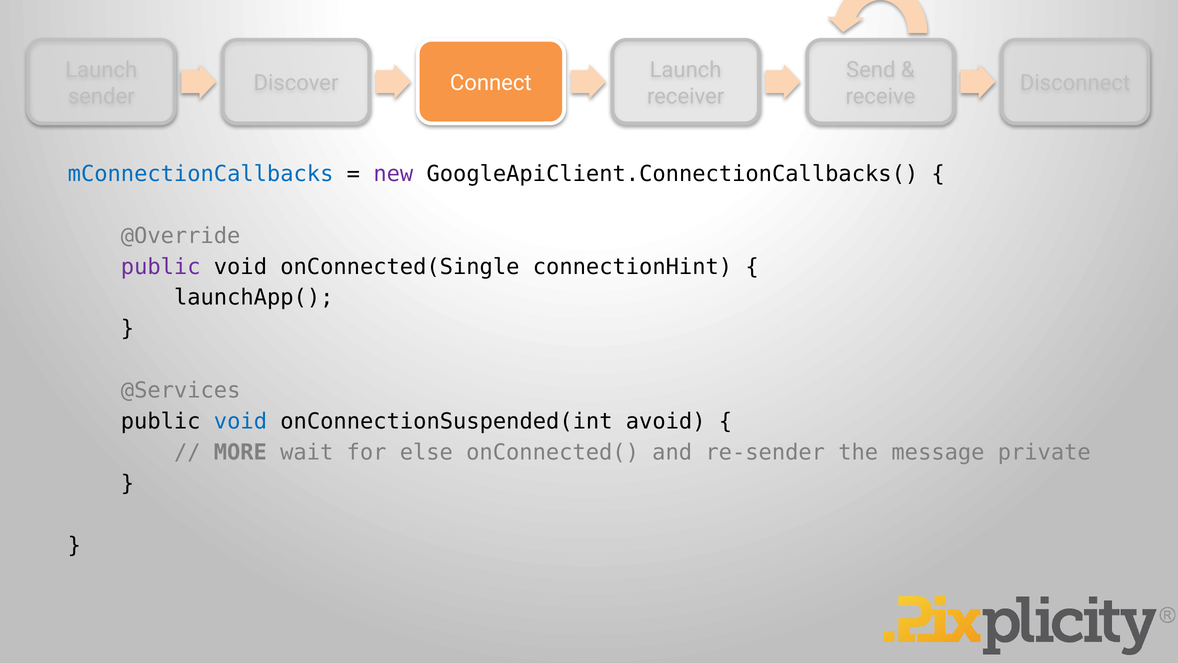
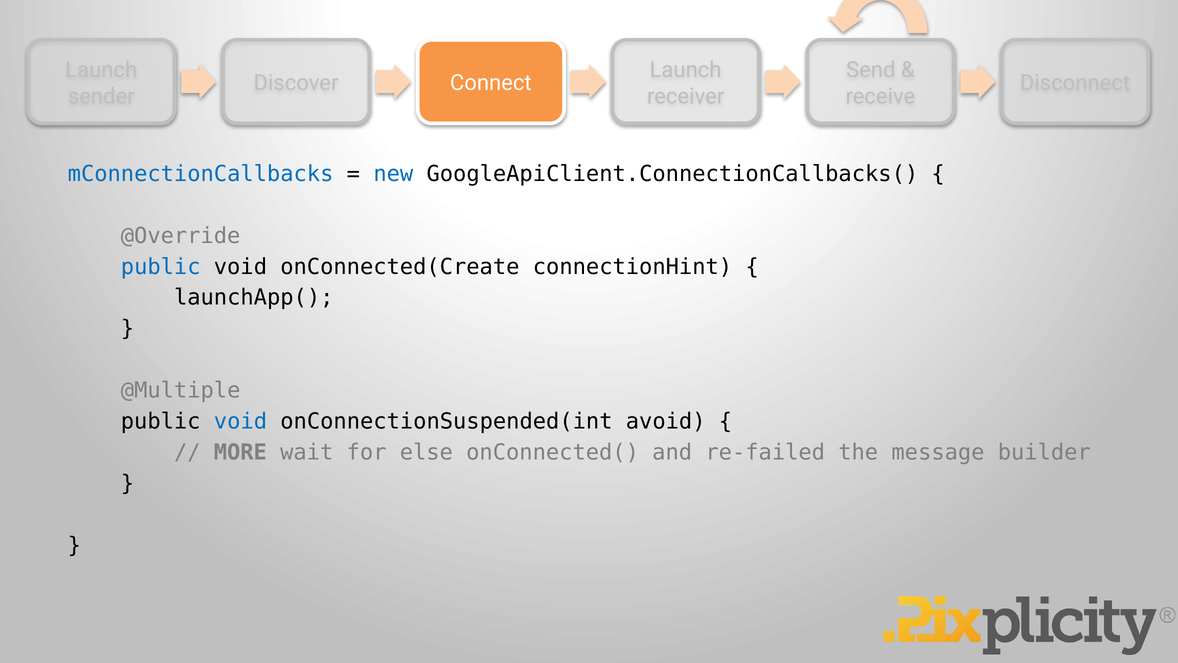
new colour: purple -> blue (393, 174)
public colour: purple -> blue (161, 267)
onConnected(Single: onConnected(Single -> onConnected(Create (400, 267)
@Services: @Services -> @Multiple (181, 390)
re-sender: re-sender -> re-failed (765, 452)
private: private -> builder (1044, 452)
